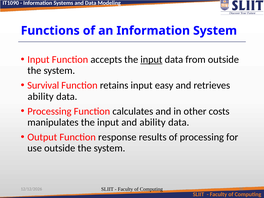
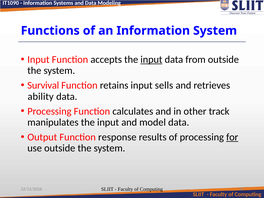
easy: easy -> sells (164, 85)
costs: costs -> track (219, 111)
and ability: ability -> model (153, 122)
for underline: none -> present (232, 137)
